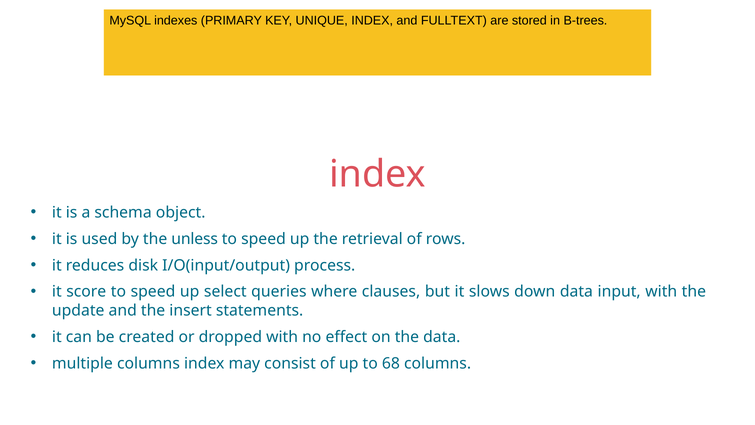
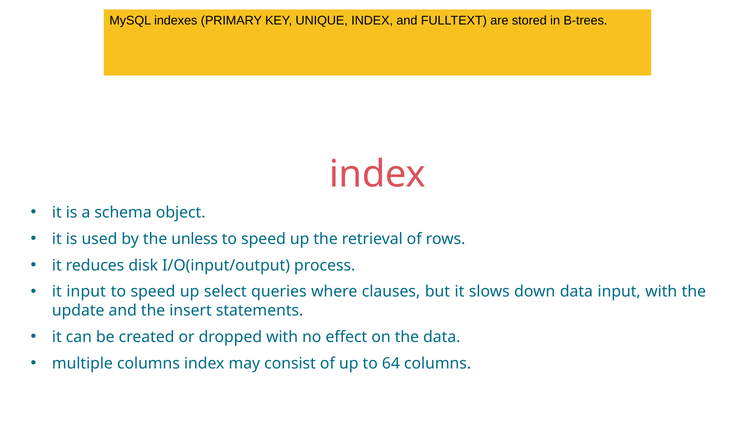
it score: score -> input (86, 292)
68: 68 -> 64 (391, 363)
